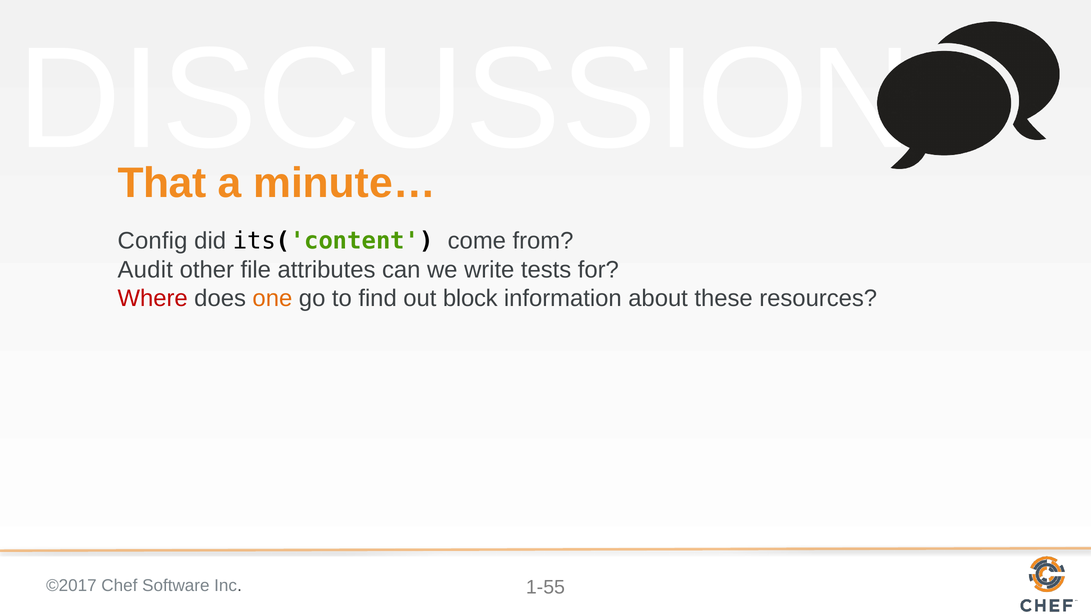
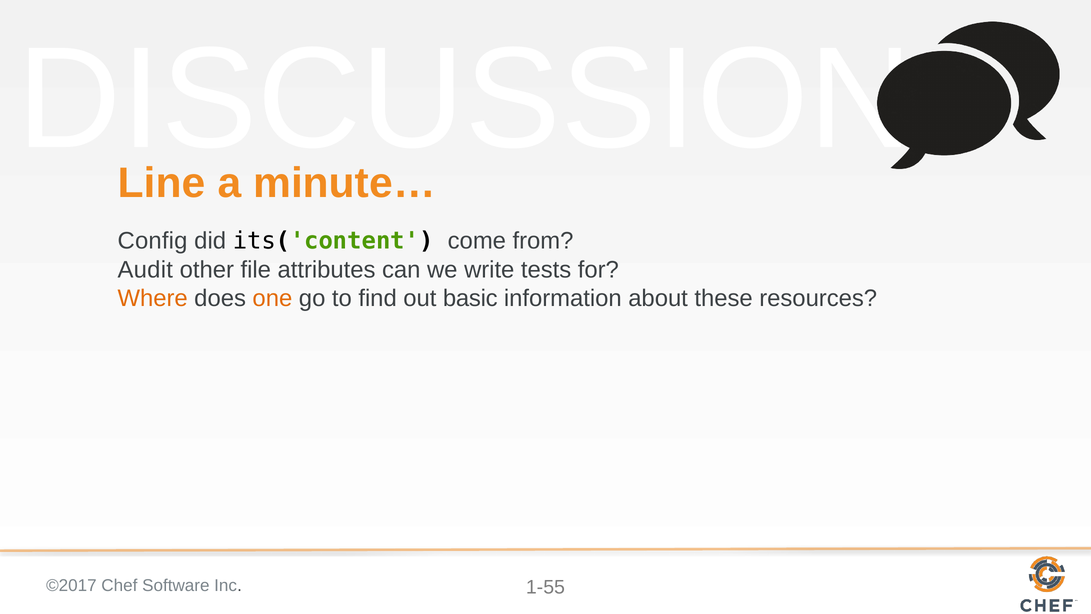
That: That -> Line (162, 183)
Where colour: red -> orange (153, 298)
block: block -> basic (470, 298)
